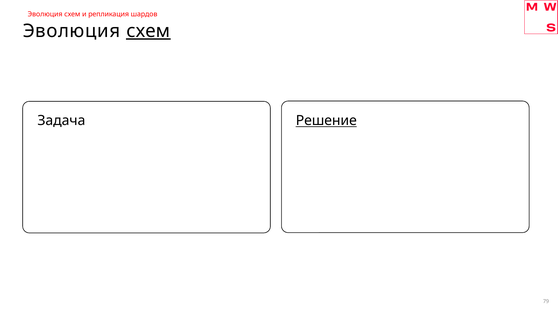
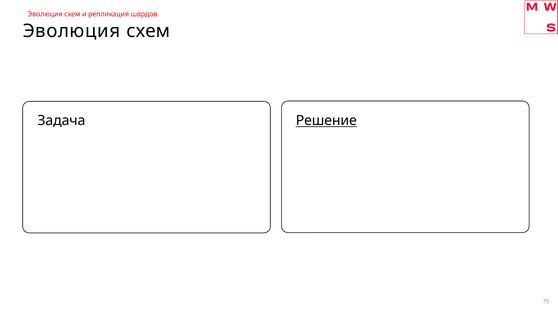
схем underline: present -> none (148, 31)
